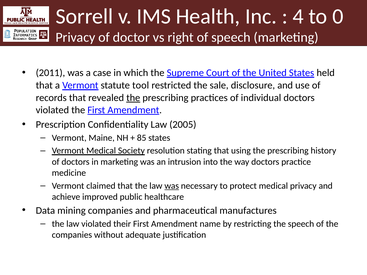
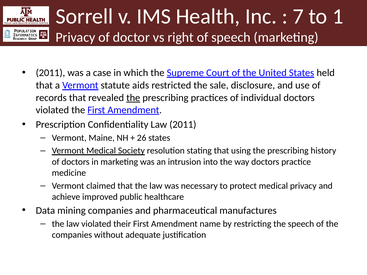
4: 4 -> 7 (298, 17)
0: 0 -> 1 (338, 17)
tool: tool -> aids (141, 85)
Law 2005: 2005 -> 2011 (183, 125)
85: 85 -> 26 (142, 138)
was underline: present -> none (172, 186)
